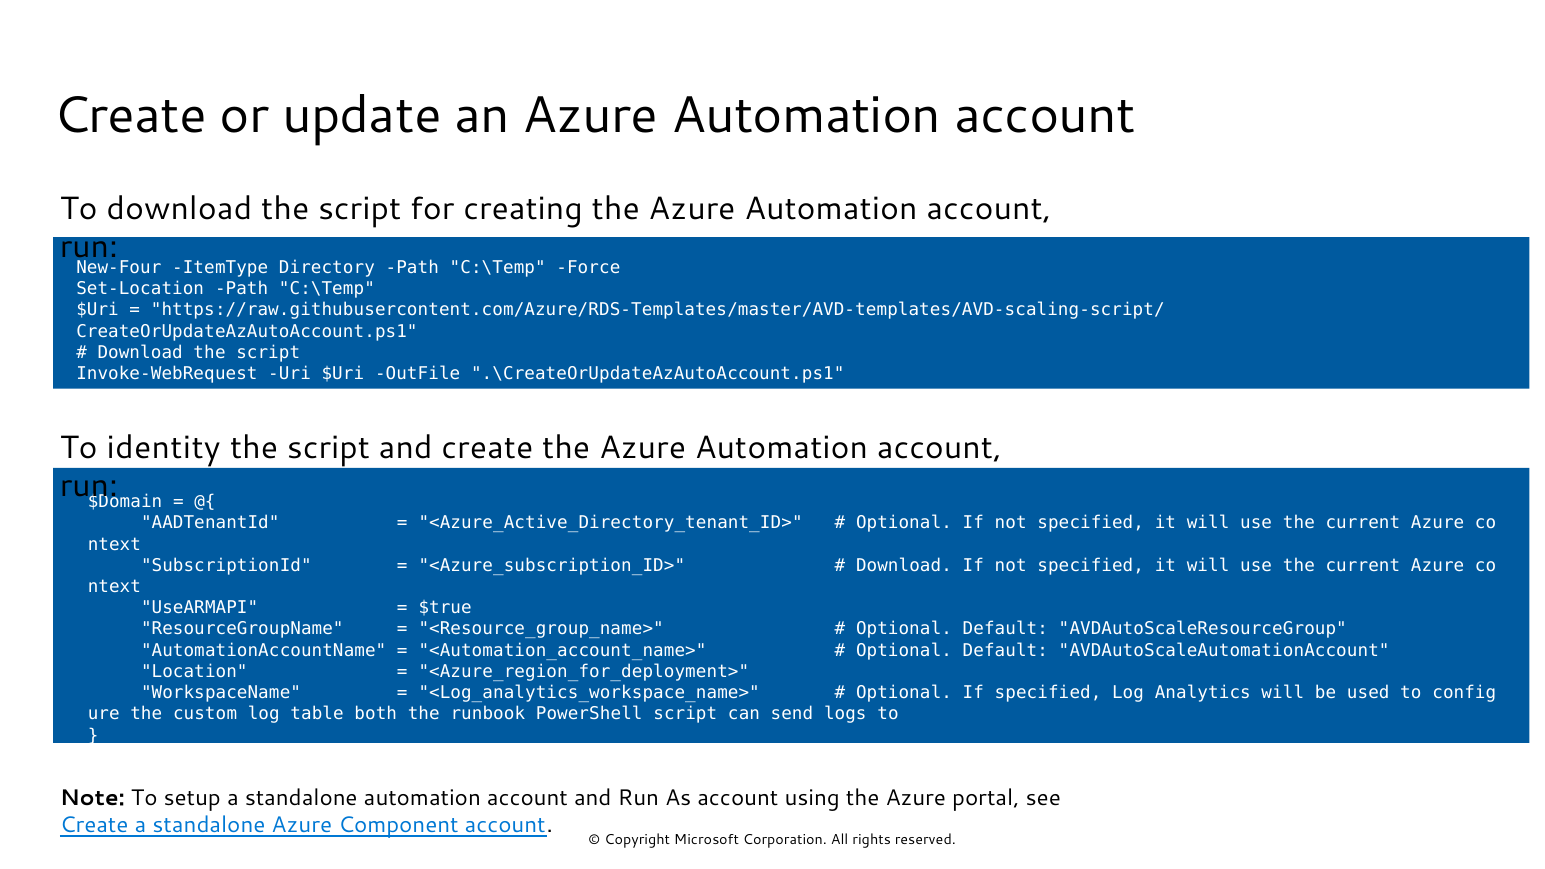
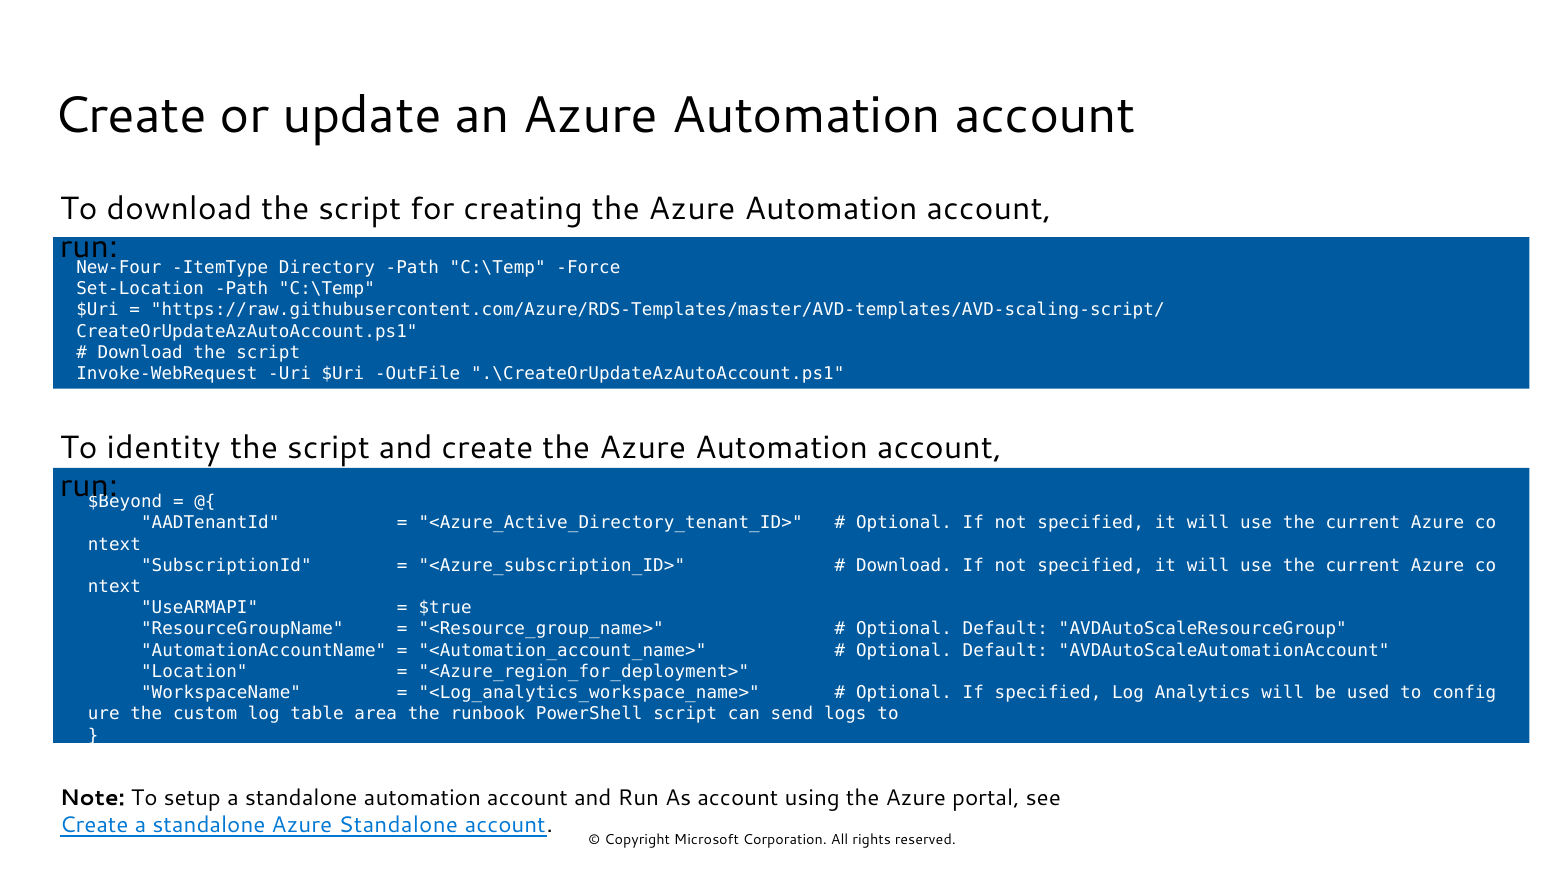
$Domain: $Domain -> $Beyond (125, 502)
both: both -> area (376, 714)
Azure Component: Component -> Standalone (398, 825)
